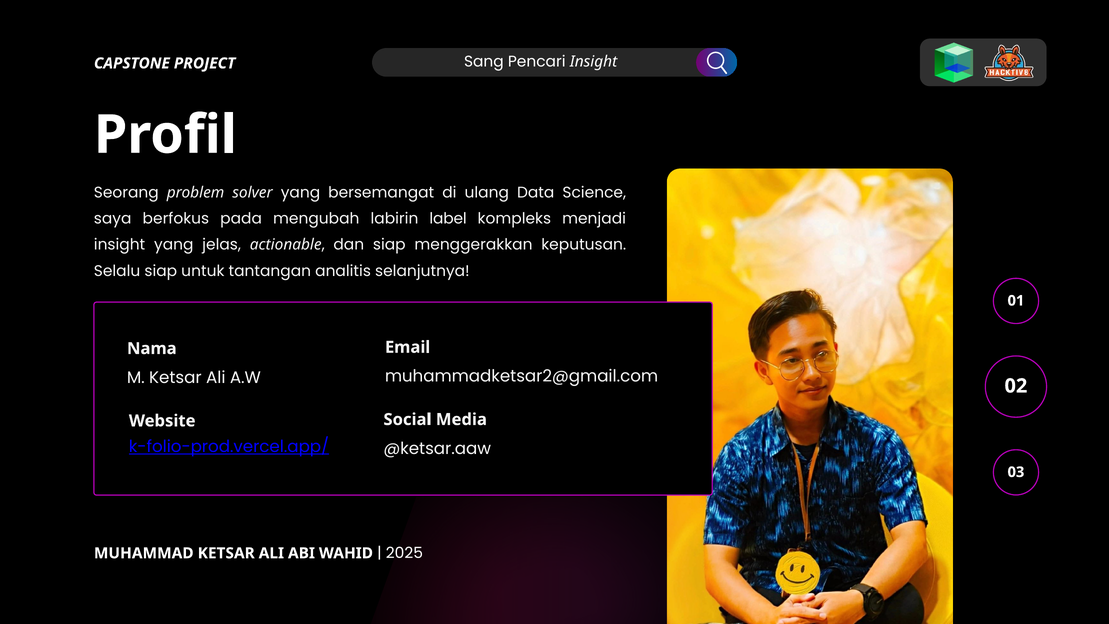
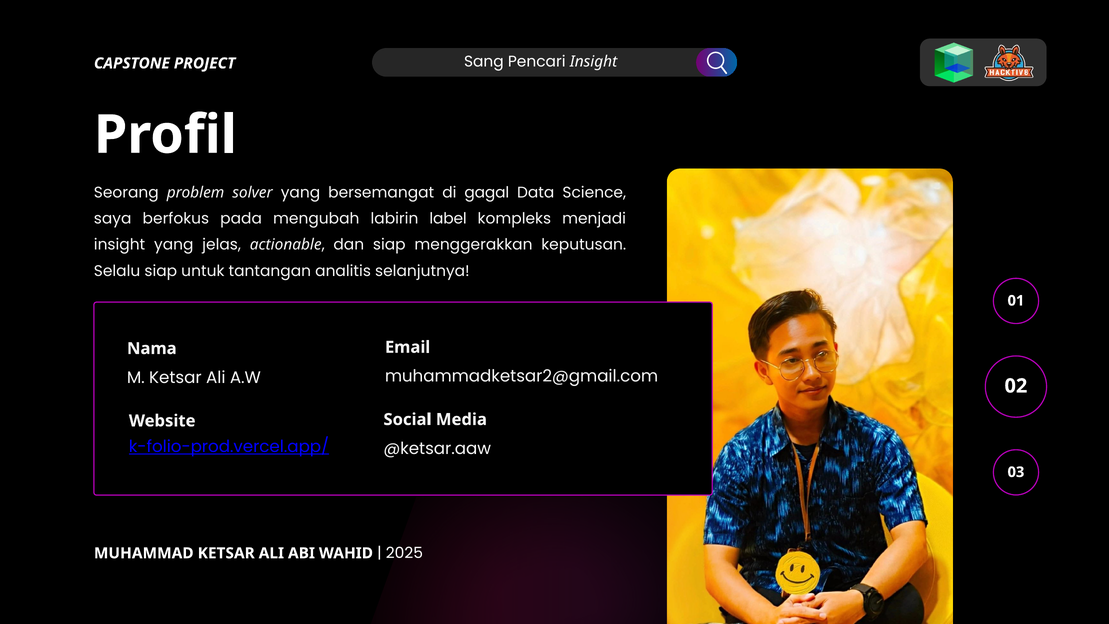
ulang: ulang -> gagal (487, 192)
